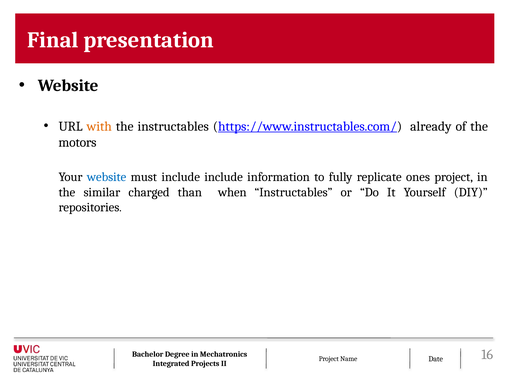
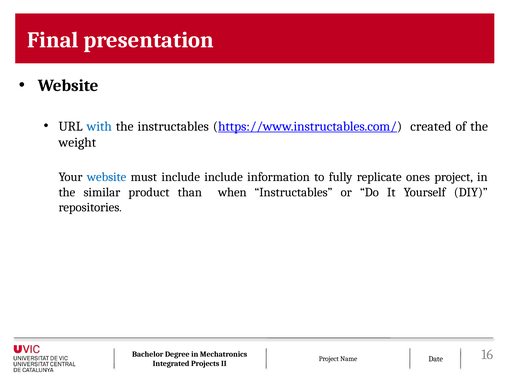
with colour: orange -> blue (99, 126)
already: already -> created (431, 126)
motors: motors -> weight (77, 142)
charged: charged -> product (149, 192)
